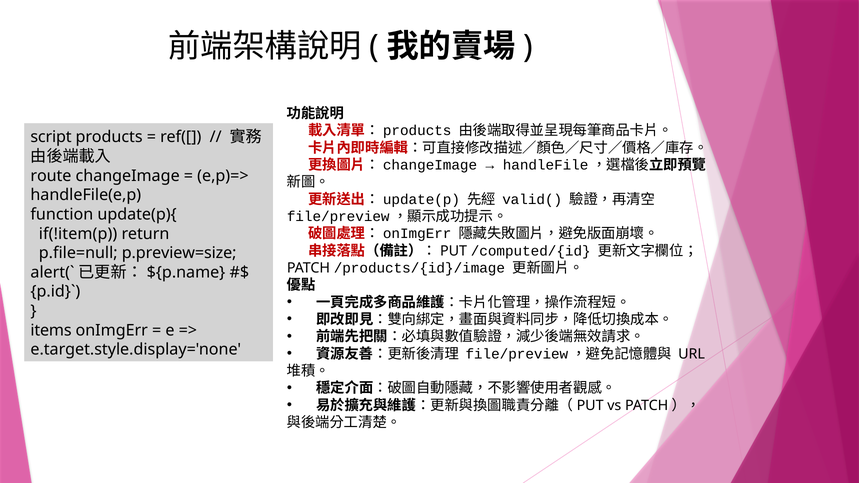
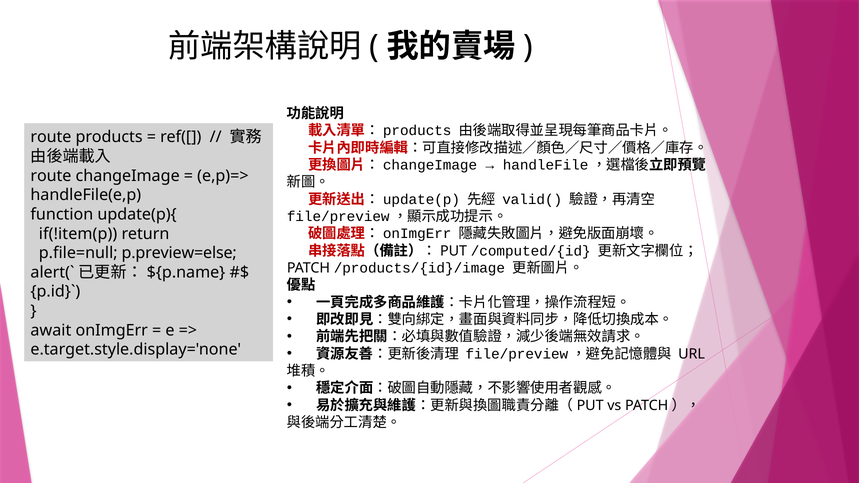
script: script -> route (51, 137)
p.preview=size: p.preview=size -> p.preview=else (179, 253)
items: items -> await (51, 330)
